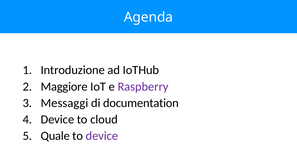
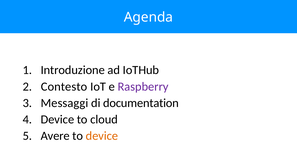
Maggiore: Maggiore -> Contesto (64, 87)
Quale: Quale -> Avere (55, 136)
device colour: purple -> orange (102, 136)
